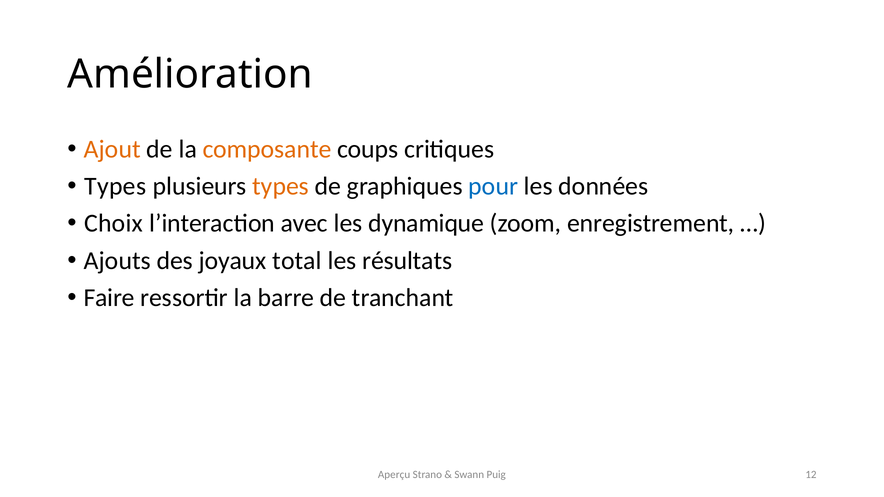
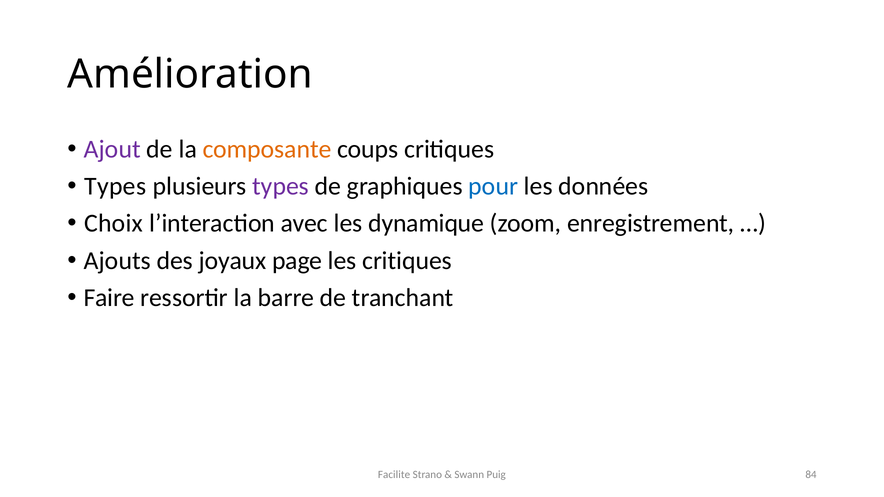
Ajout colour: orange -> purple (112, 149)
types colour: orange -> purple (281, 187)
total: total -> page (297, 261)
les résultats: résultats -> critiques (407, 261)
Aperçu: Aperçu -> Facilite (394, 475)
12: 12 -> 84 (811, 475)
